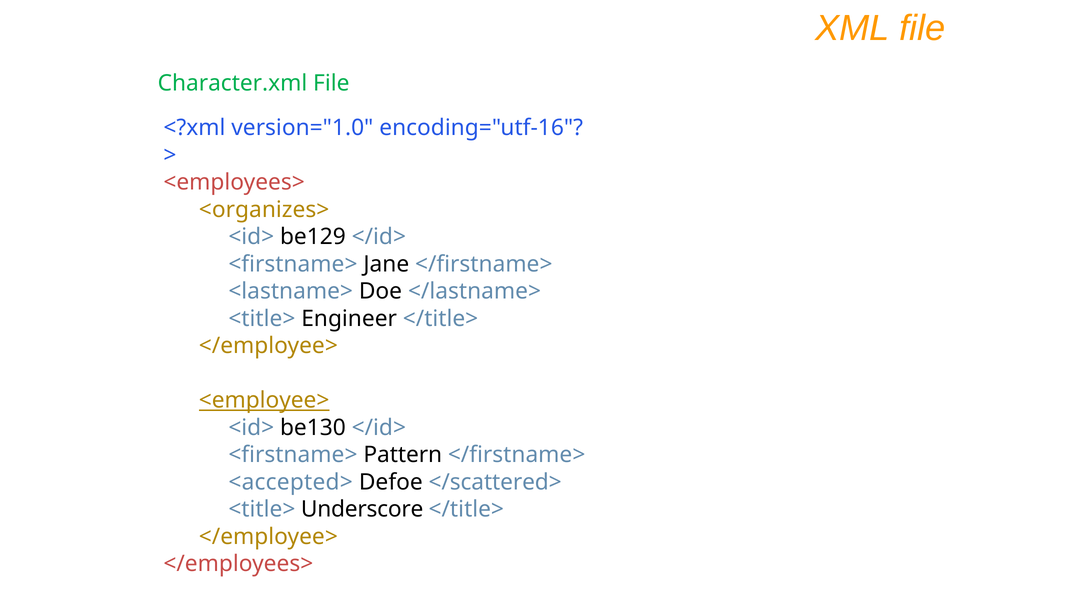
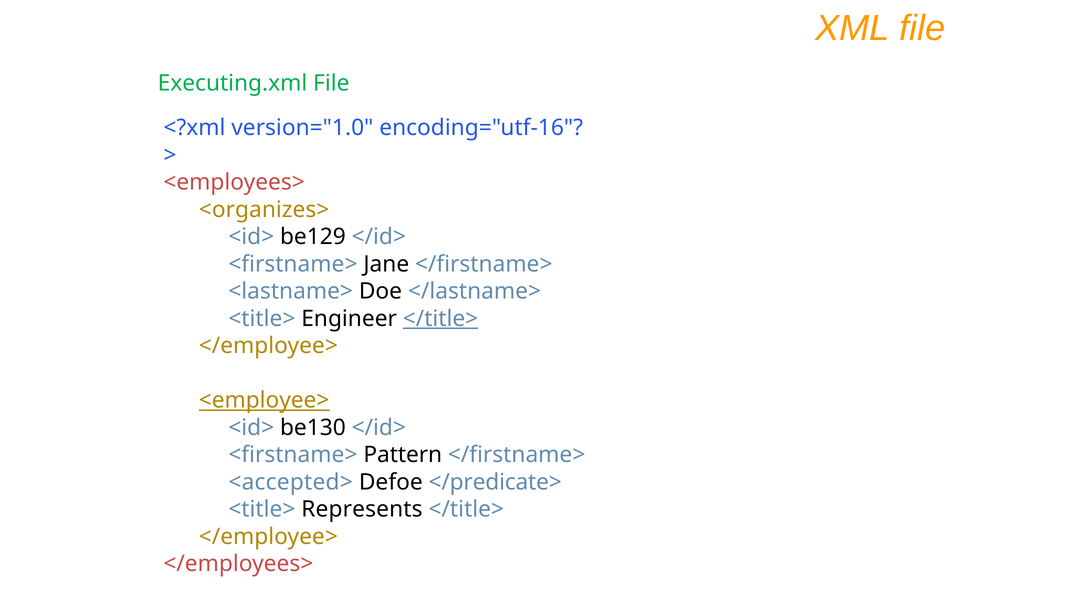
Character.xml: Character.xml -> Executing.xml (232, 83)
</title> underline: none -> present (441, 319)
</scattered>: </scattered> -> </predicate> (495, 482)
Underscore: Underscore -> Represents (362, 509)
